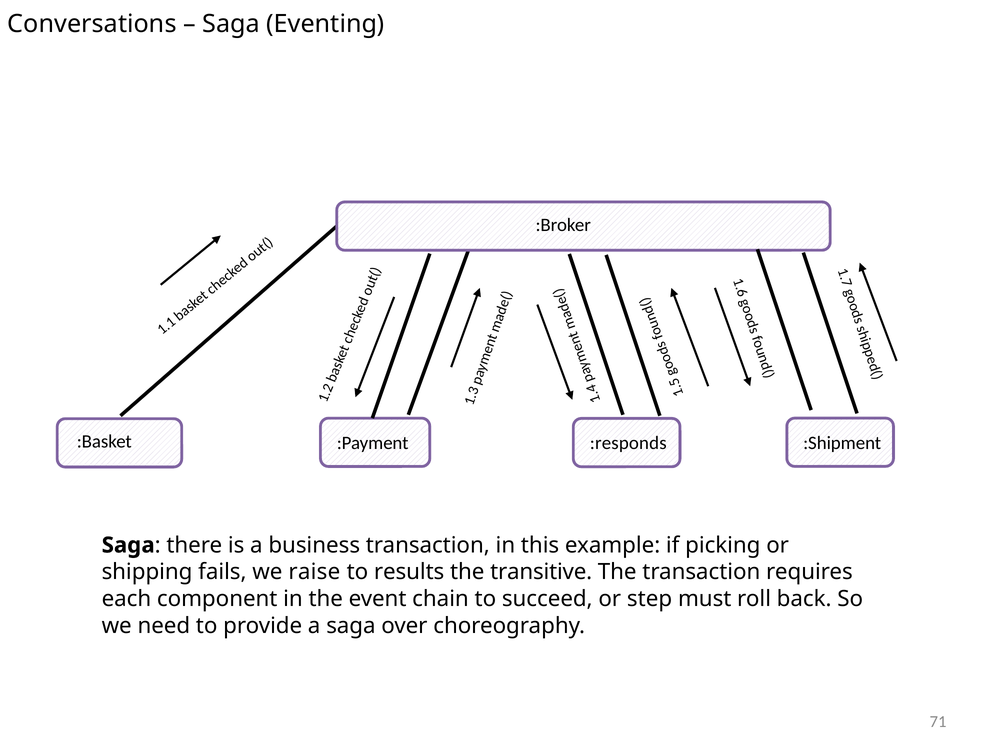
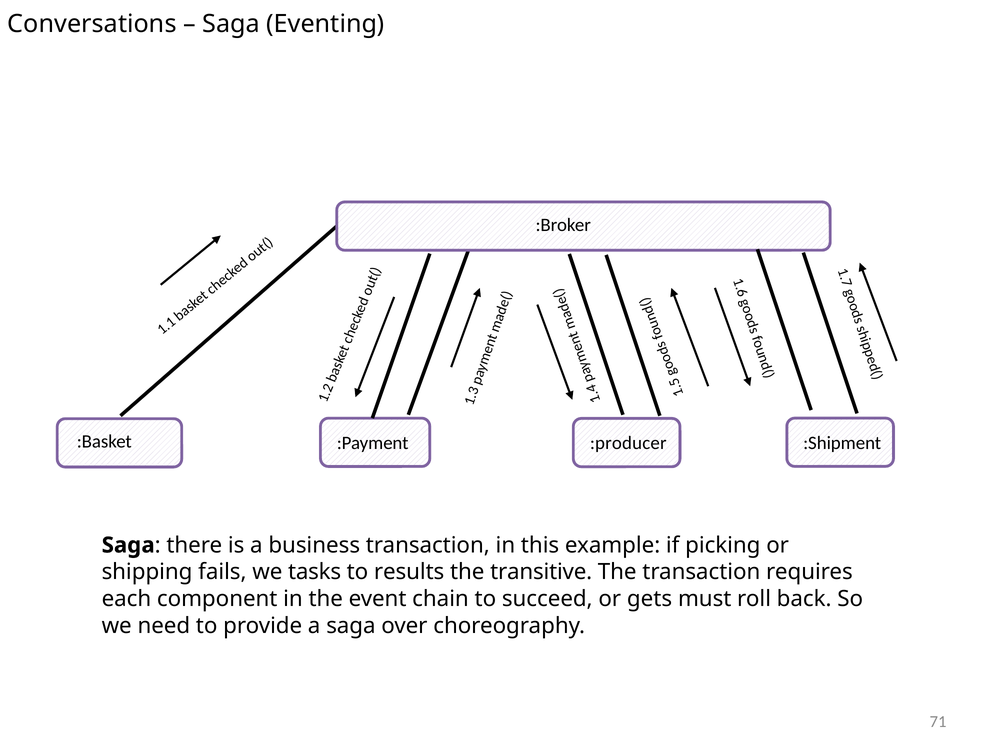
:responds: :responds -> :producer (628, 443)
raise: raise -> tasks (315, 571)
step: step -> gets (650, 598)
